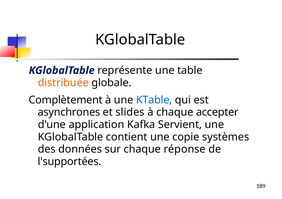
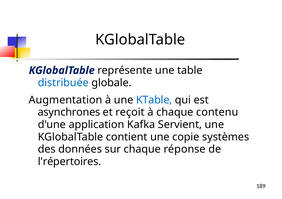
distribuée colour: orange -> blue (63, 83)
Complètement: Complètement -> Augmentation (66, 100)
slides: slides -> reçoit (130, 112)
accepter: accepter -> contenu (217, 112)
l'supportées: l'supportées -> l'répertoires (70, 162)
